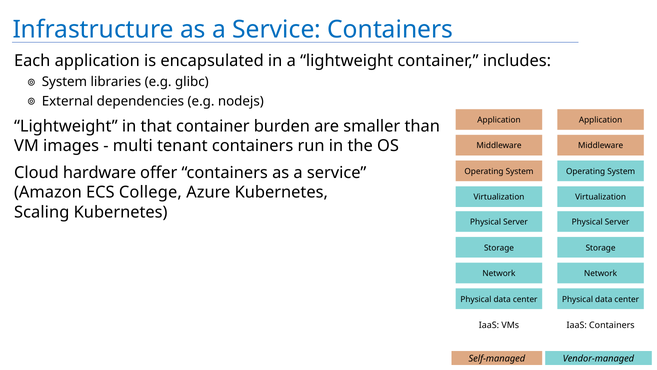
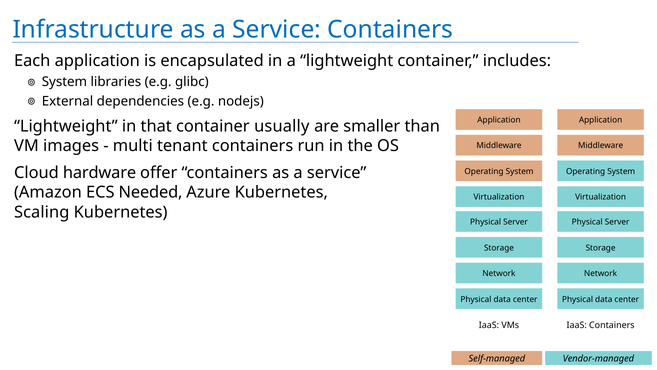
burden: burden -> usually (282, 126)
College: College -> Needed (151, 192)
